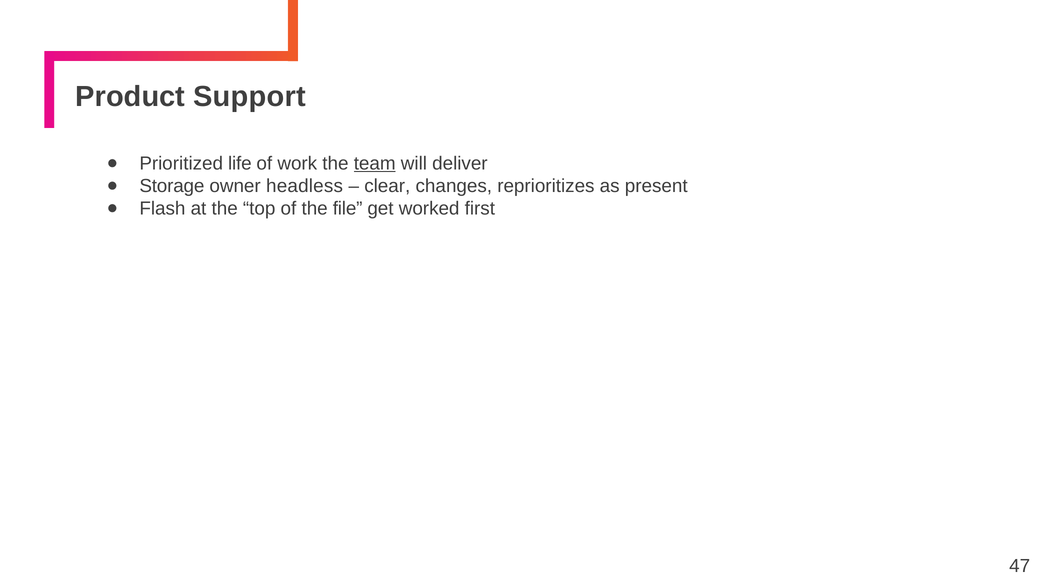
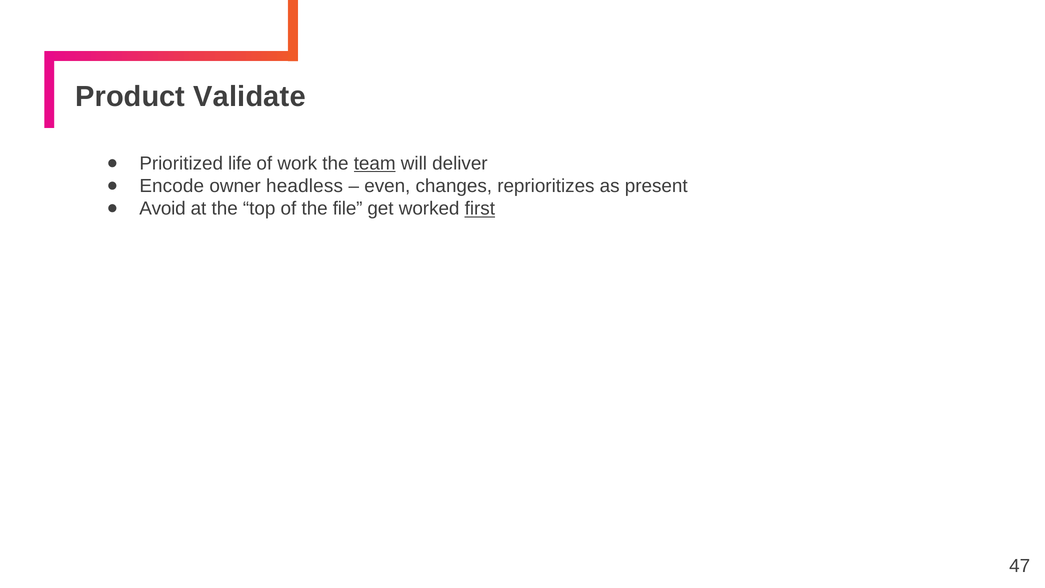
Support: Support -> Validate (250, 96)
Storage: Storage -> Encode (172, 186)
clear: clear -> even (387, 186)
Flash: Flash -> Avoid (163, 209)
first underline: none -> present (480, 209)
